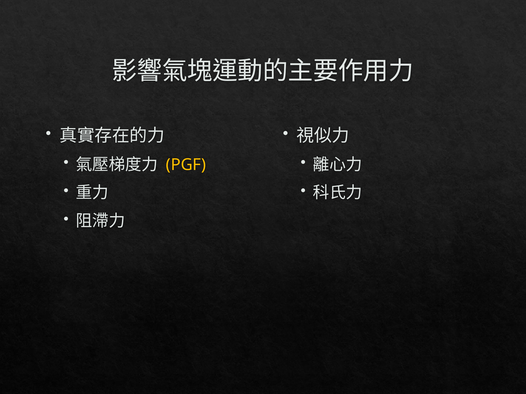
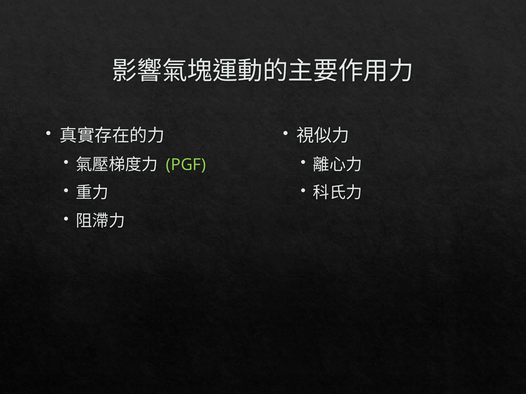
PGF colour: yellow -> light green (186, 165)
